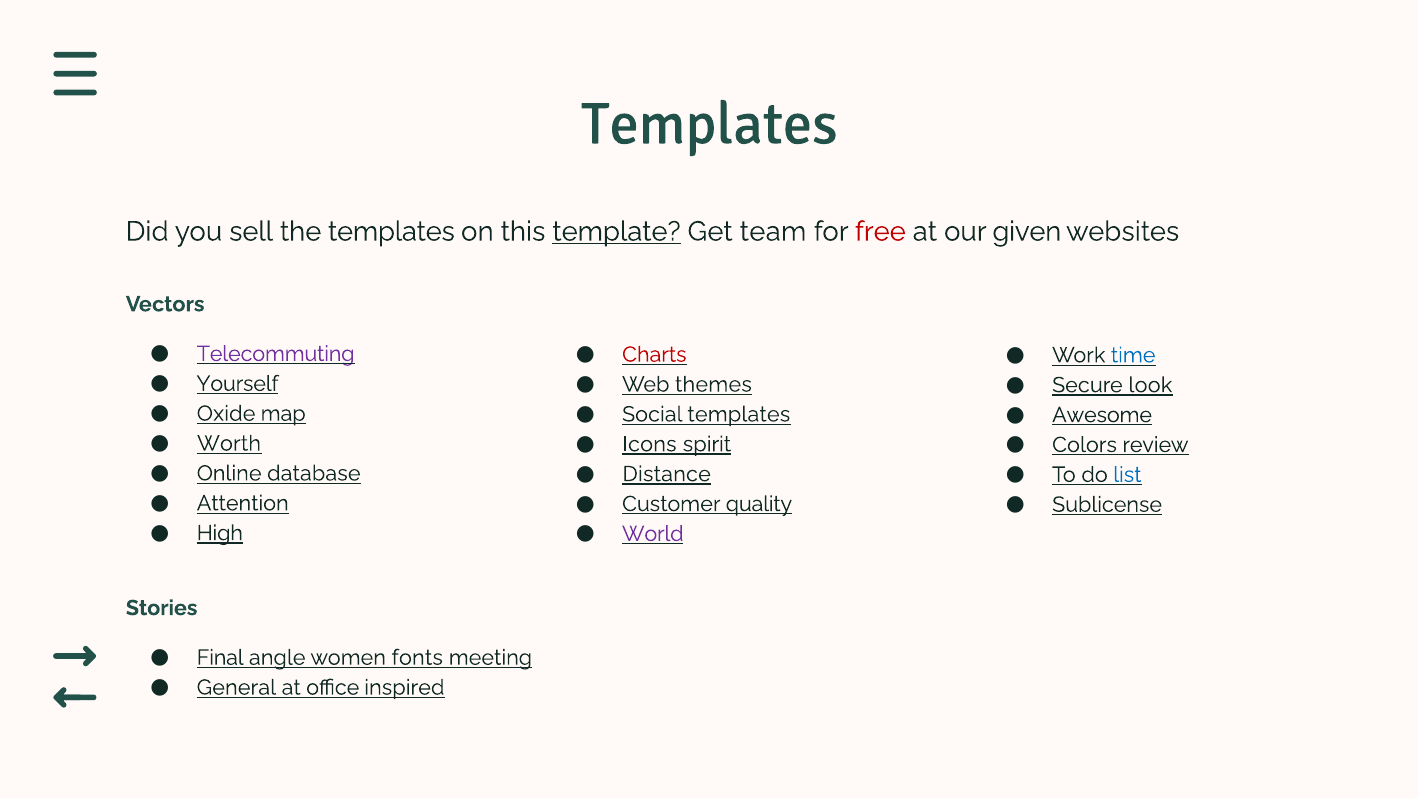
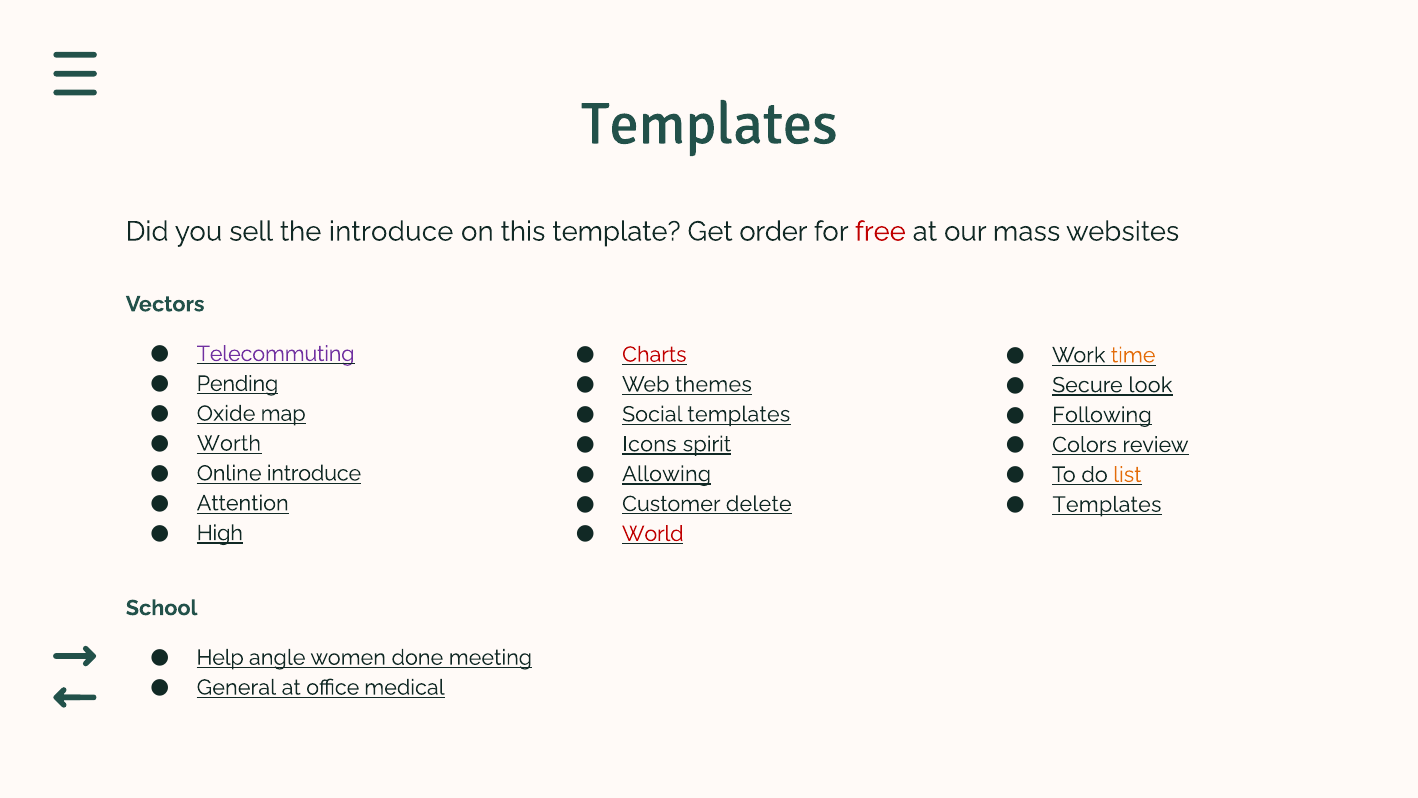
the templates: templates -> introduce (391, 231)
template underline: present -> none (617, 231)
team: team -> order (773, 231)
given: given -> mass (1027, 231)
time colour: blue -> orange (1133, 355)
Yourself: Yourself -> Pending (238, 384)
Awesome: Awesome -> Following (1102, 415)
Online database: database -> introduce (314, 473)
Distance: Distance -> Allowing (667, 474)
list colour: blue -> orange (1127, 475)
quality: quality -> delete (759, 504)
Sublicense: Sublicense -> Templates (1107, 504)
World colour: purple -> red (653, 534)
Stories: Stories -> School (162, 608)
Final: Final -> Help (220, 657)
fonts: fonts -> done (417, 657)
inspired: inspired -> medical (404, 687)
